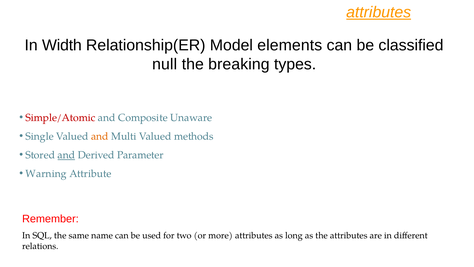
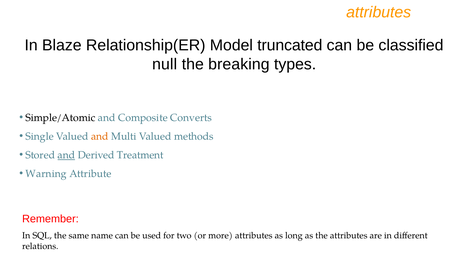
attributes underline: present -> none (379, 12)
Width: Width -> Blaze (62, 45)
elements: elements -> truncated (290, 45)
Simple/Atomic colour: red -> black (60, 118)
Unaware: Unaware -> Converts (191, 118)
Parameter: Parameter -> Treatment (140, 155)
